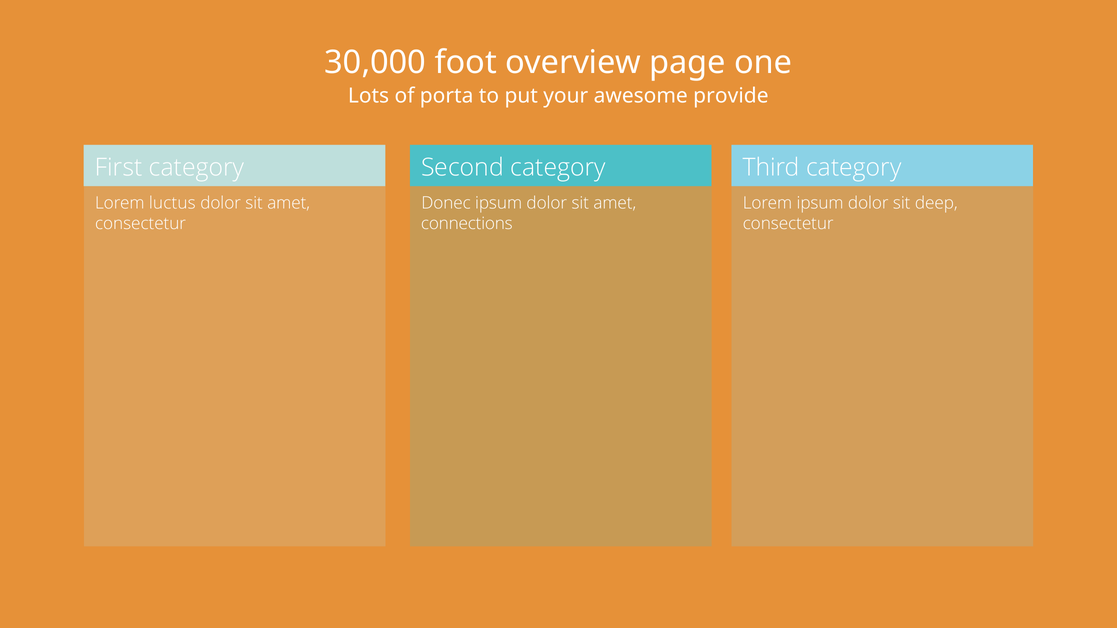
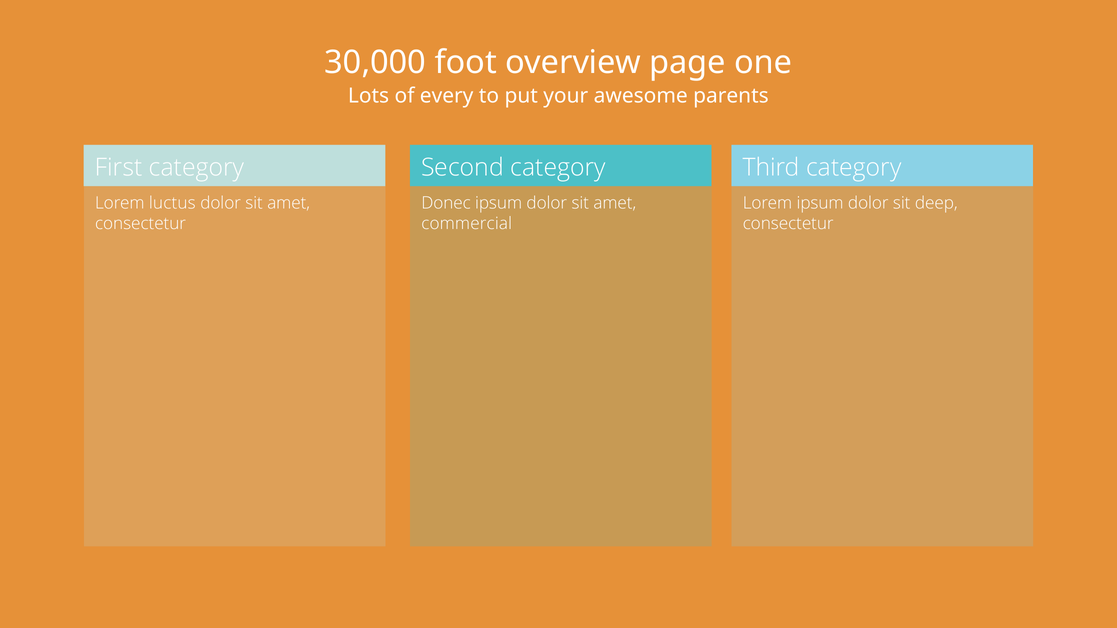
porta: porta -> every (447, 96)
provide: provide -> parents (731, 96)
connections: connections -> commercial (467, 224)
